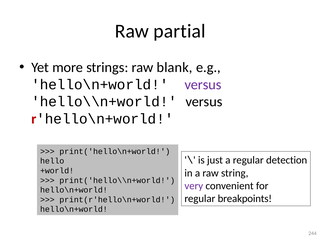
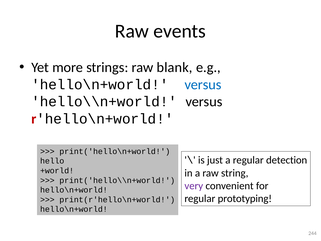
partial: partial -> events (180, 31)
versus colour: purple -> blue (203, 84)
breakpoints: breakpoints -> prototyping (245, 198)
